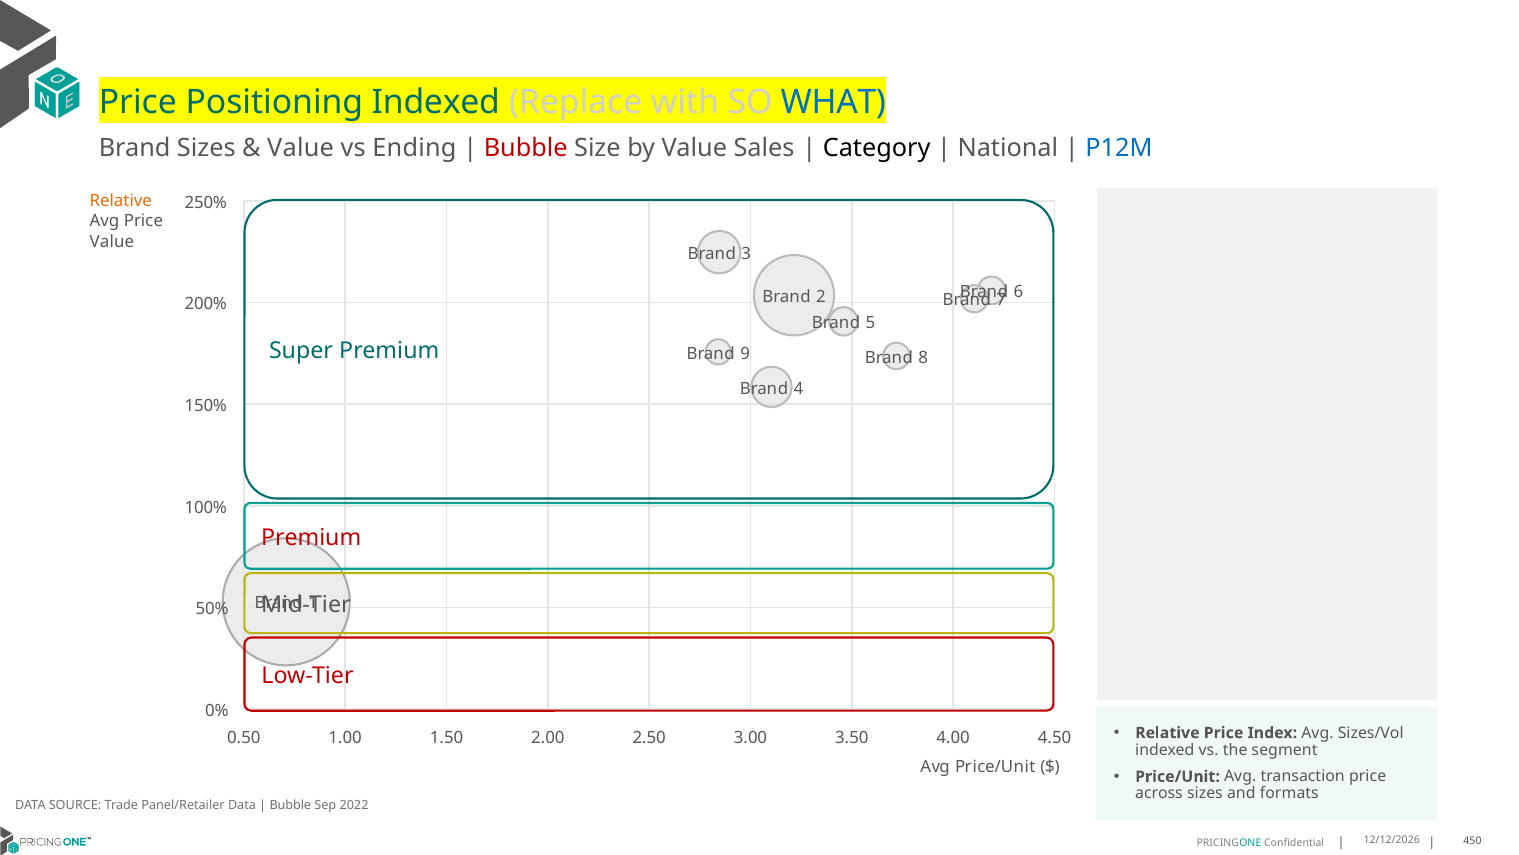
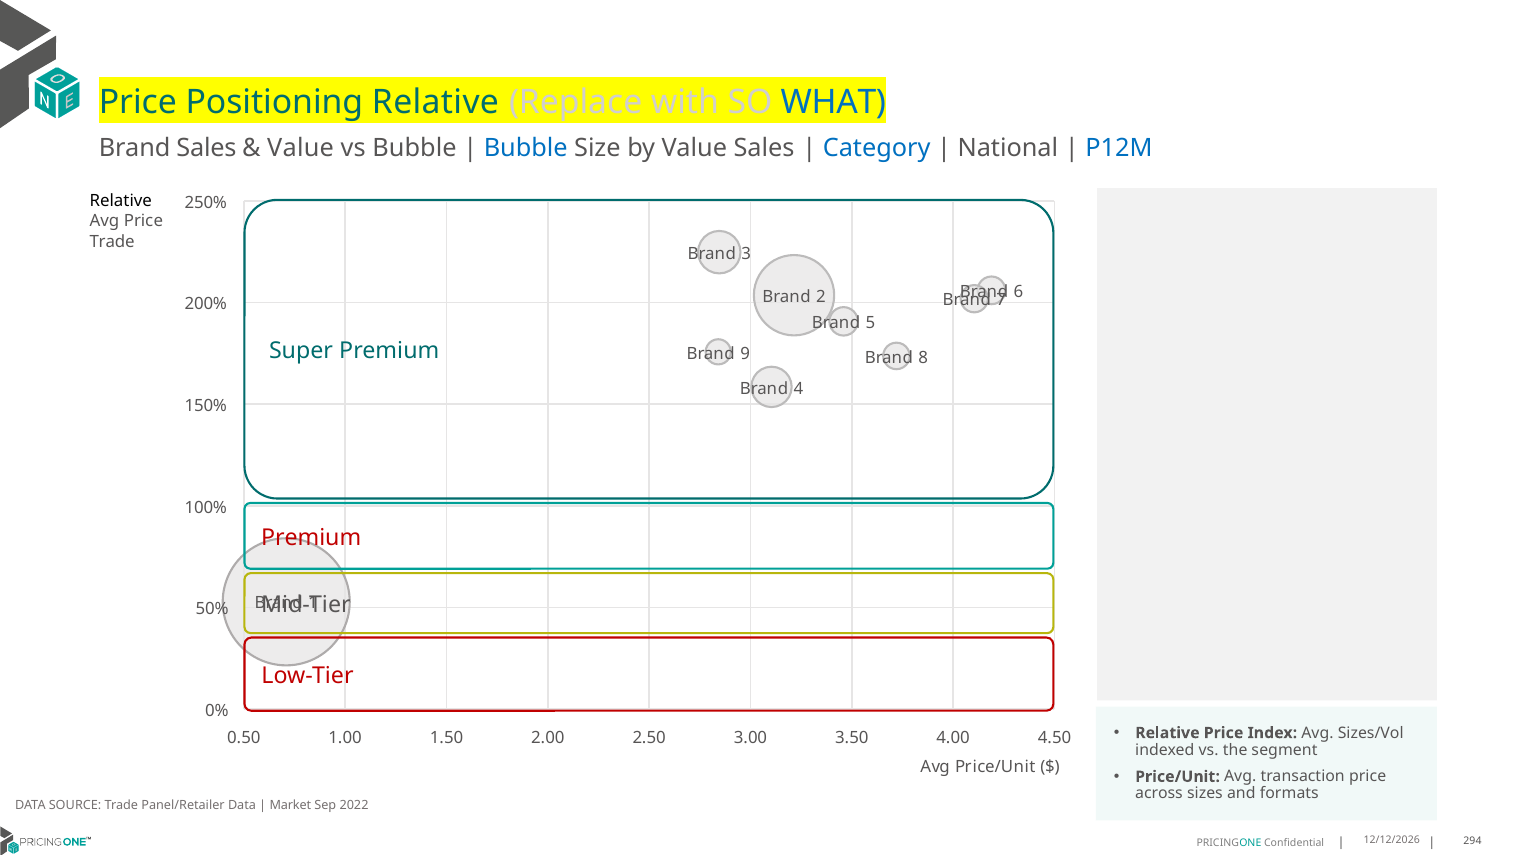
Positioning Indexed: Indexed -> Relative (436, 102)
Brand Sizes: Sizes -> Sales (206, 148)
vs Ending: Ending -> Bubble (414, 148)
Bubble colour: red -> blue (526, 148)
Category colour: black -> blue (877, 148)
Relative colour: orange -> black (121, 201)
Value: Value -> Trade (112, 241)
Bubble: Bubble -> Market (290, 805)
450: 450 -> 294 (1472, 840)
